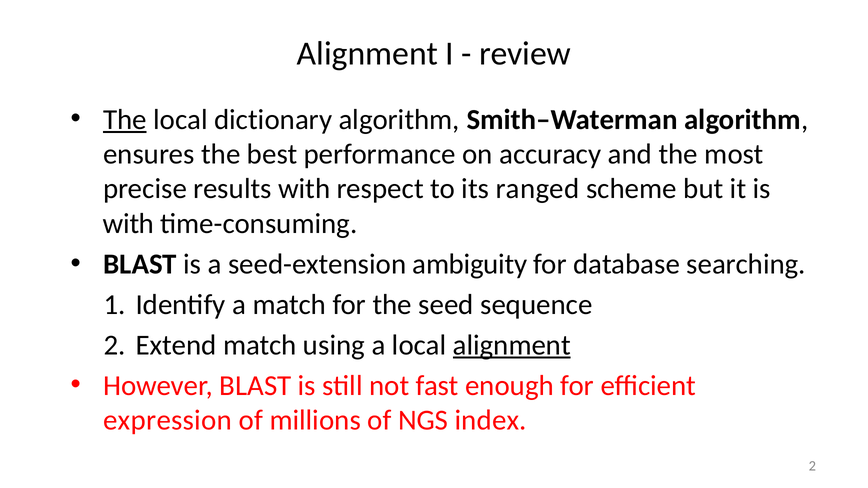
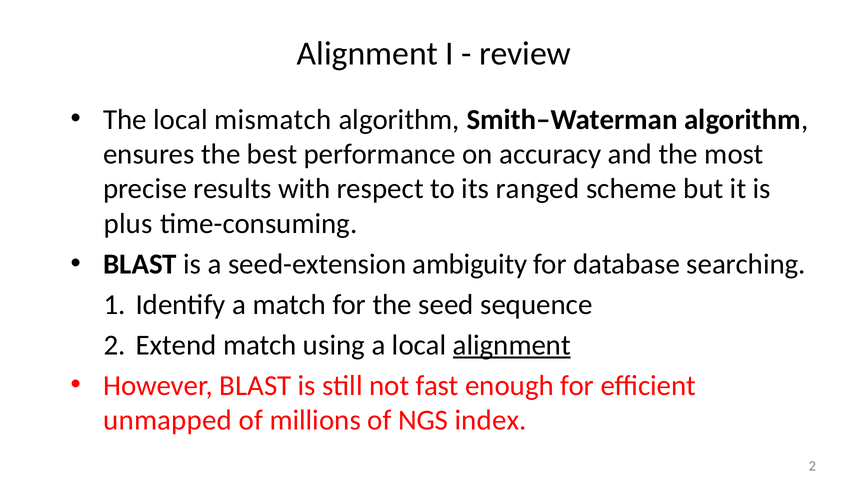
The underline: present -> none (125, 120)
dictionary: dictionary -> mismatch (273, 120)
with: with -> plus (128, 224)
expression: expression -> unmapped (168, 420)
